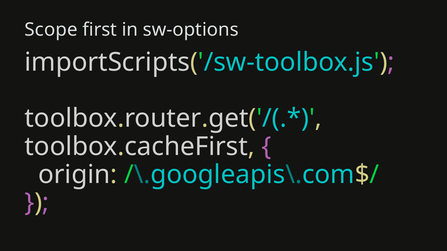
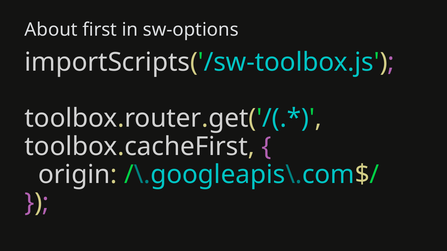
Scope: Scope -> About (51, 30)
